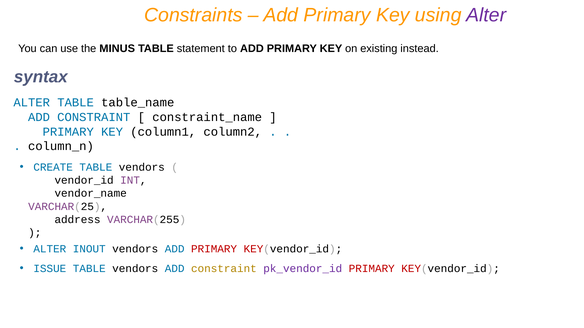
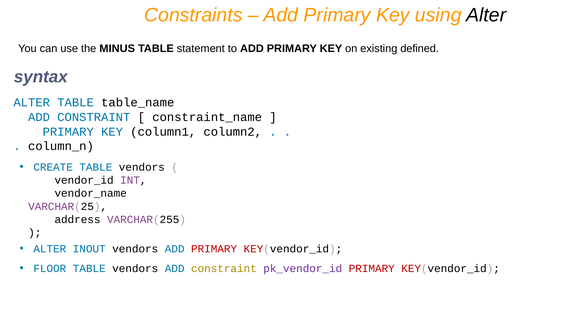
Alter colour: purple -> black (486, 15)
instead: instead -> defined (420, 49)
ISSUE: ISSUE -> FLOOR (50, 269)
